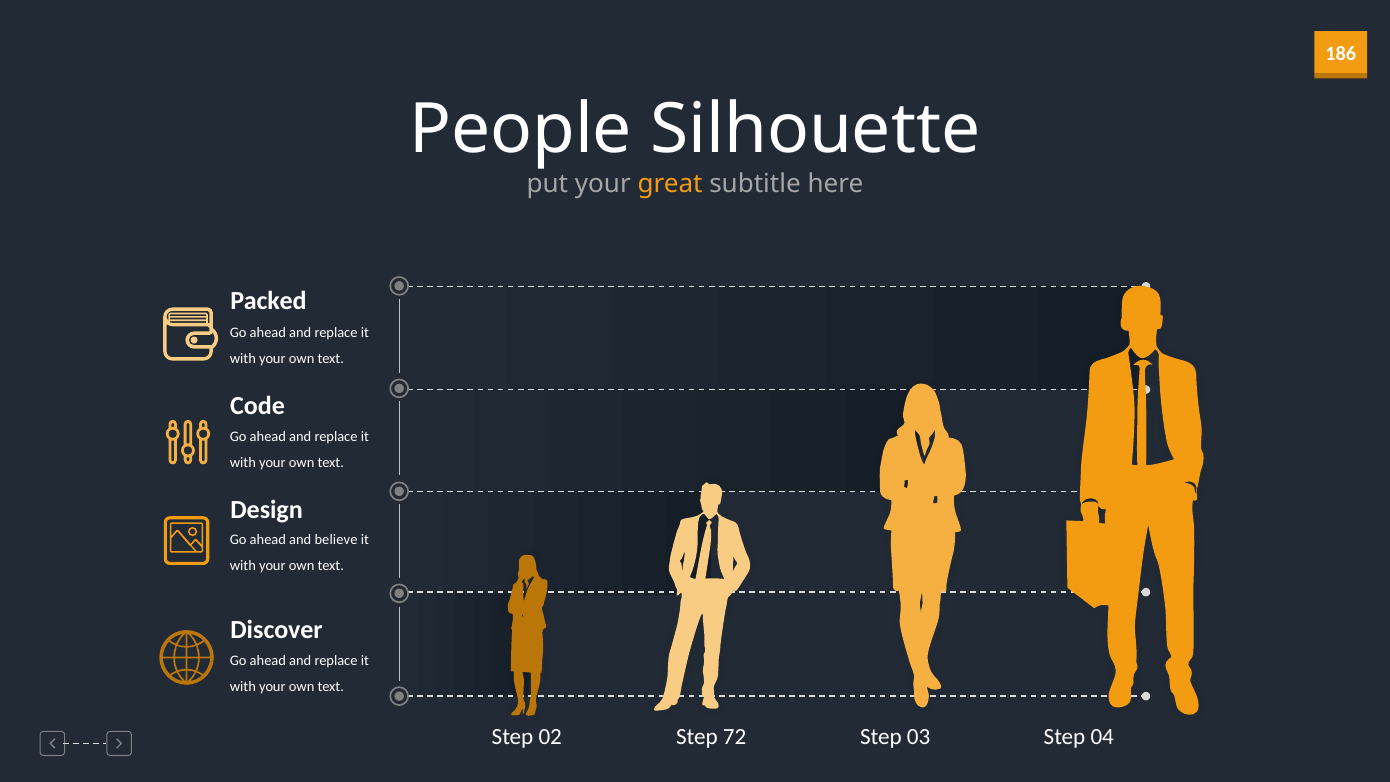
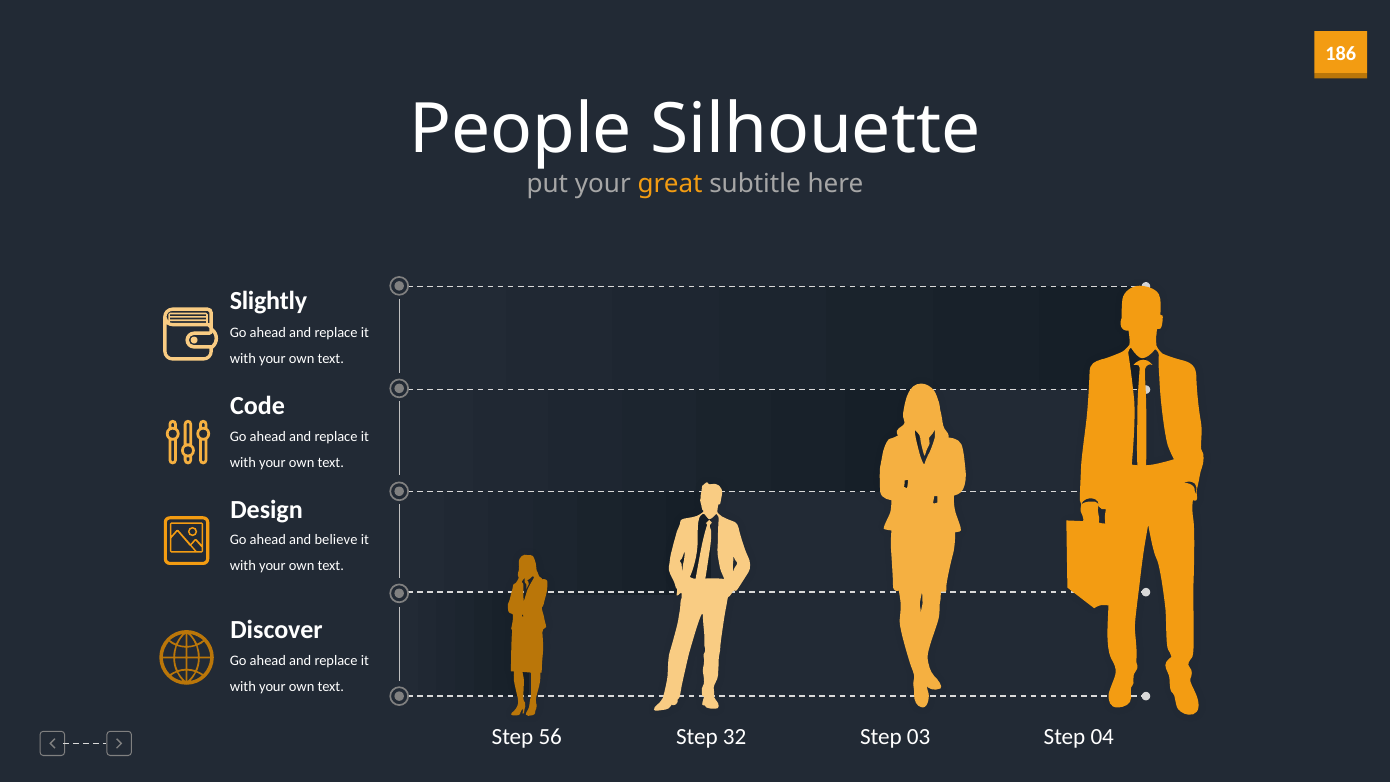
Packed: Packed -> Slightly (268, 301)
02: 02 -> 56 (550, 737)
72: 72 -> 32 (735, 737)
